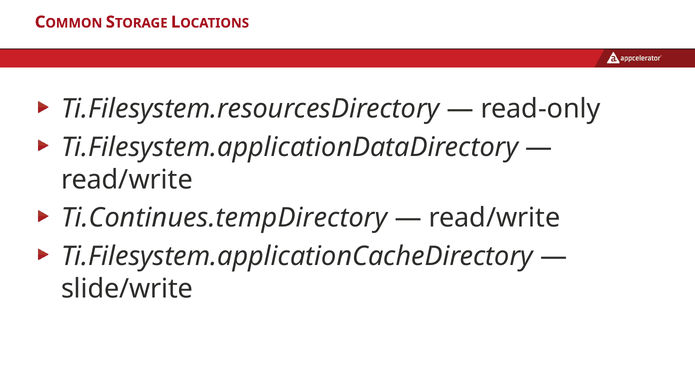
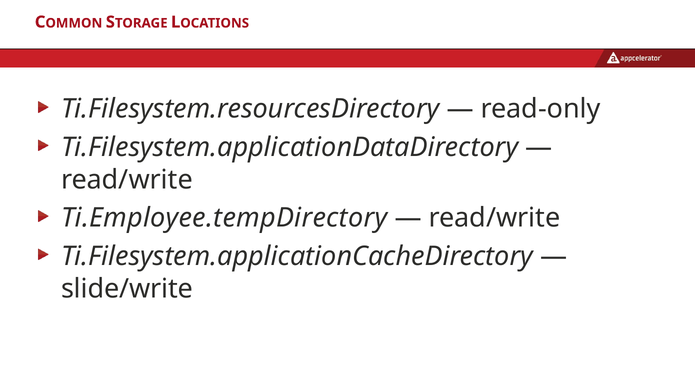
Ti.Continues.tempDirectory: Ti.Continues.tempDirectory -> Ti.Employee.tempDirectory (224, 218)
